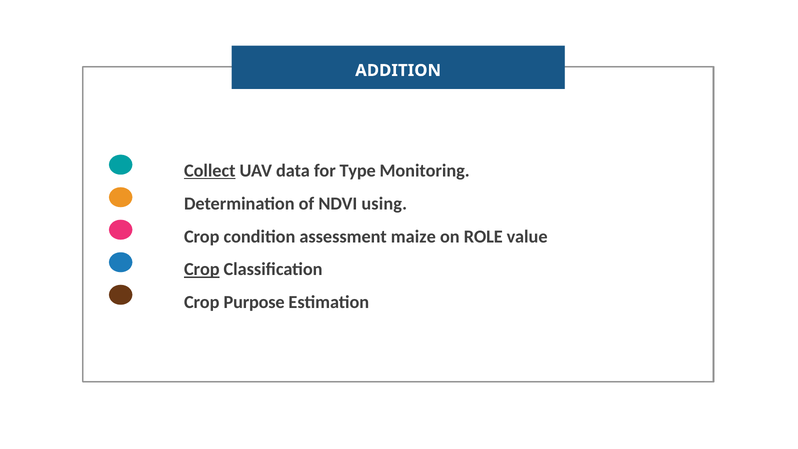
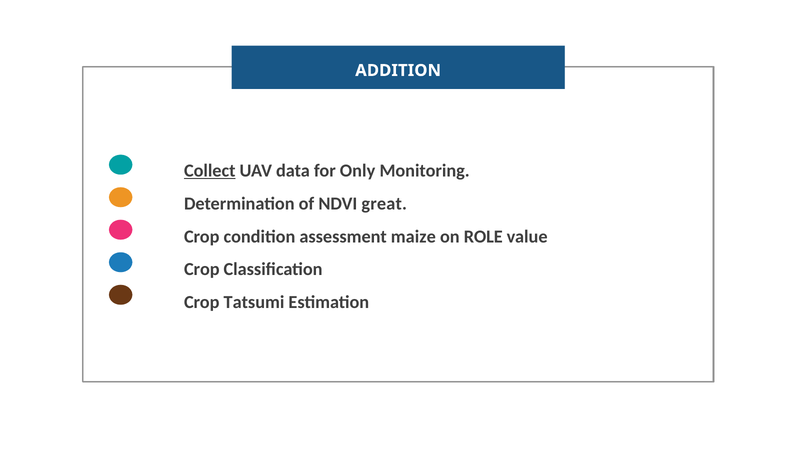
Type: Type -> Only (358, 171)
using: using -> great (384, 204)
Crop underline: present -> none (202, 269)
Purpose: Purpose -> Tatsumi (254, 302)
